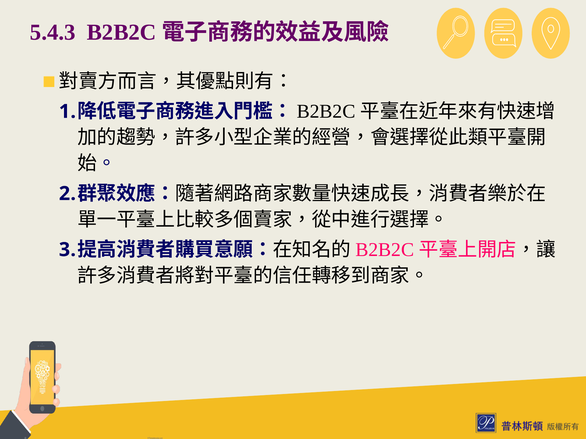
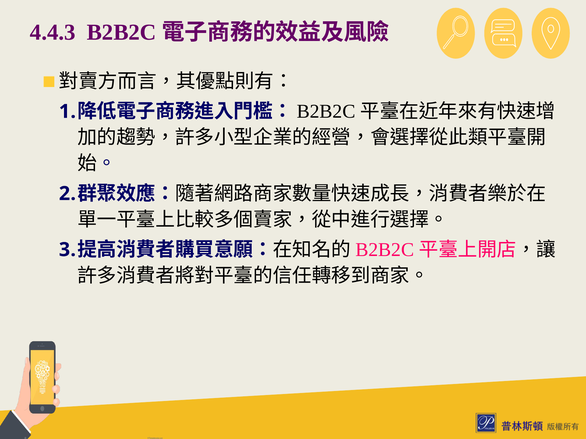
5.4.3: 5.4.3 -> 4.4.3 (53, 32)
